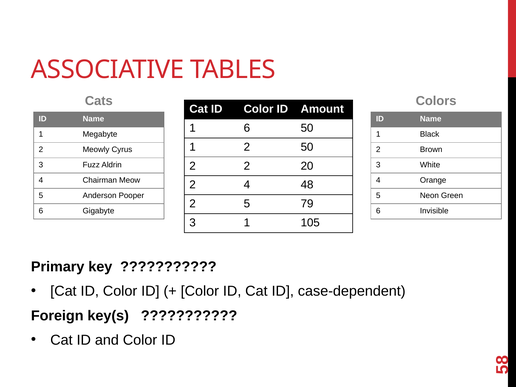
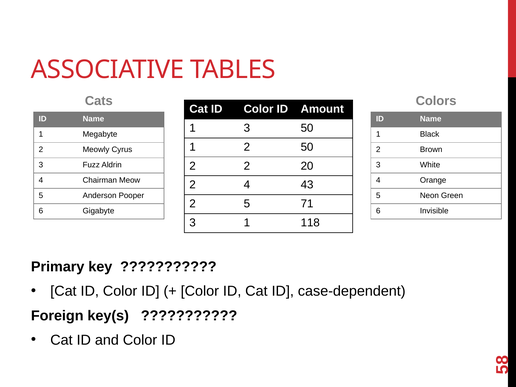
1 6: 6 -> 3 (247, 128)
48: 48 -> 43 (307, 185)
79: 79 -> 71 (307, 204)
105: 105 -> 118 (310, 223)
